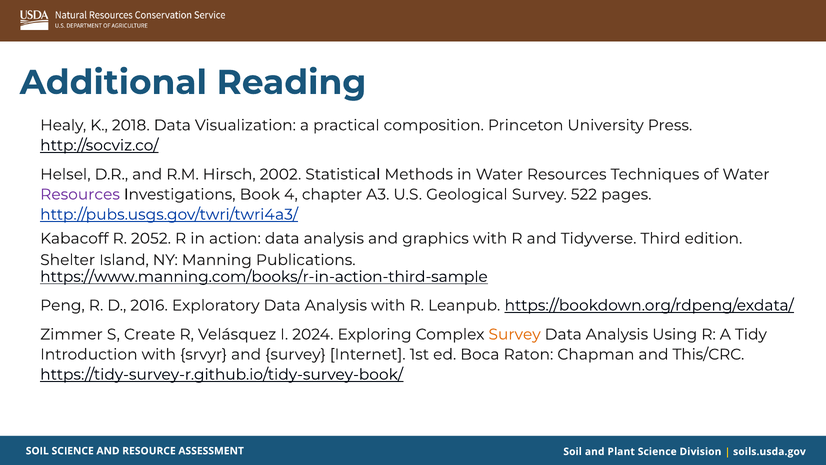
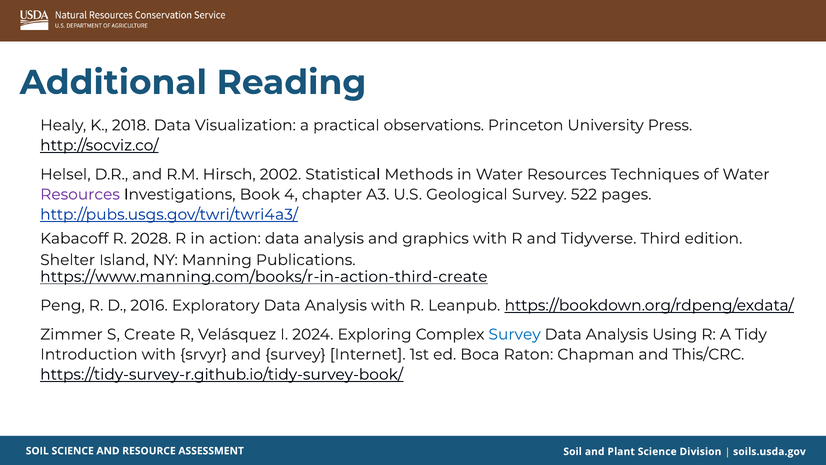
composition: composition -> observations (434, 125)
2052: 2052 -> 2028 (151, 238)
https://www.manning.com/books/r-in-action-third-sample: https://www.manning.com/books/r-in-action-third-sample -> https://www.manning.com/books/r-in-action-third-create (264, 277)
Survey colour: orange -> blue (515, 334)
